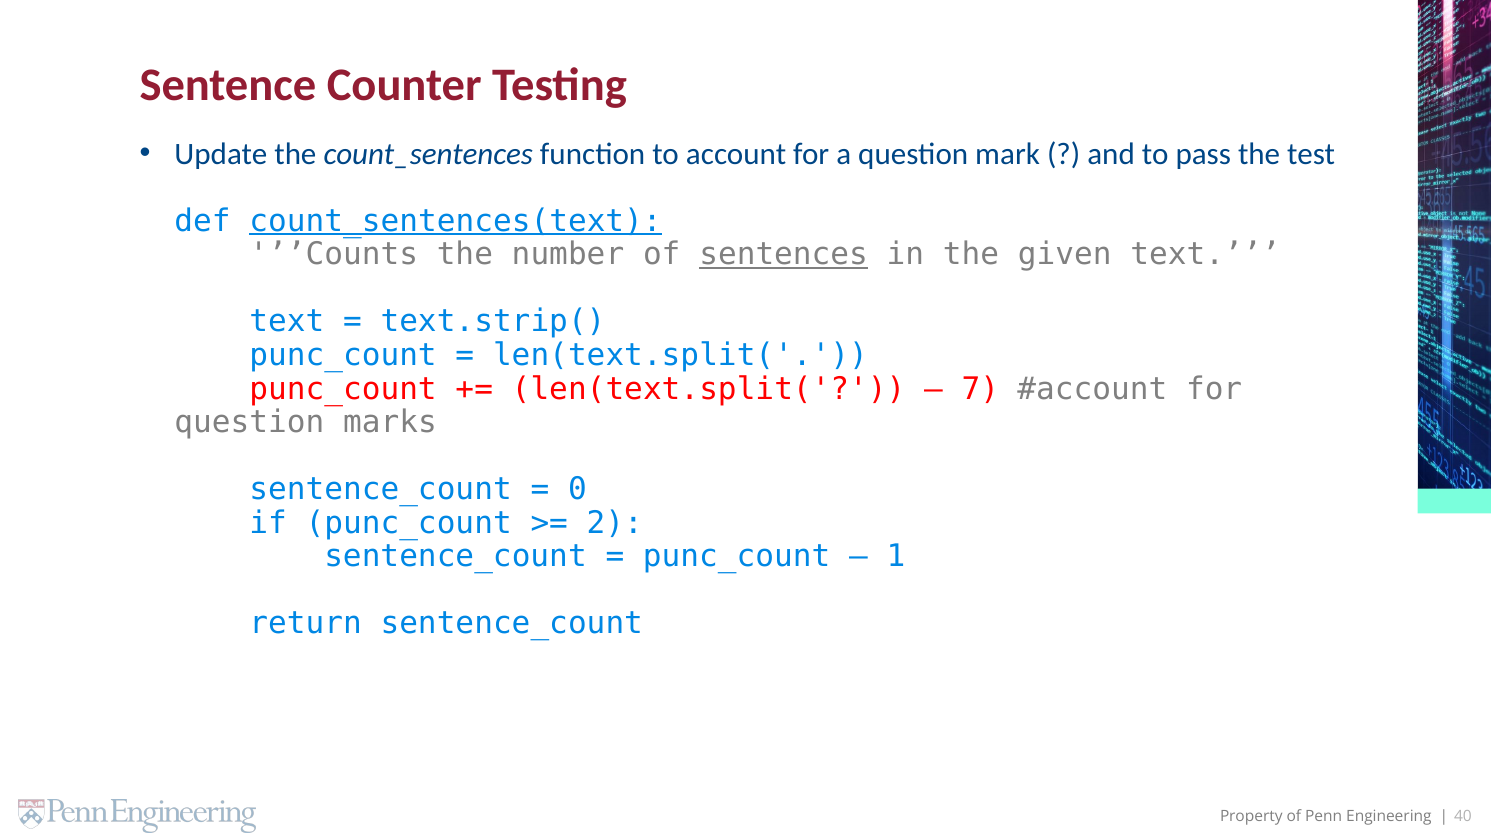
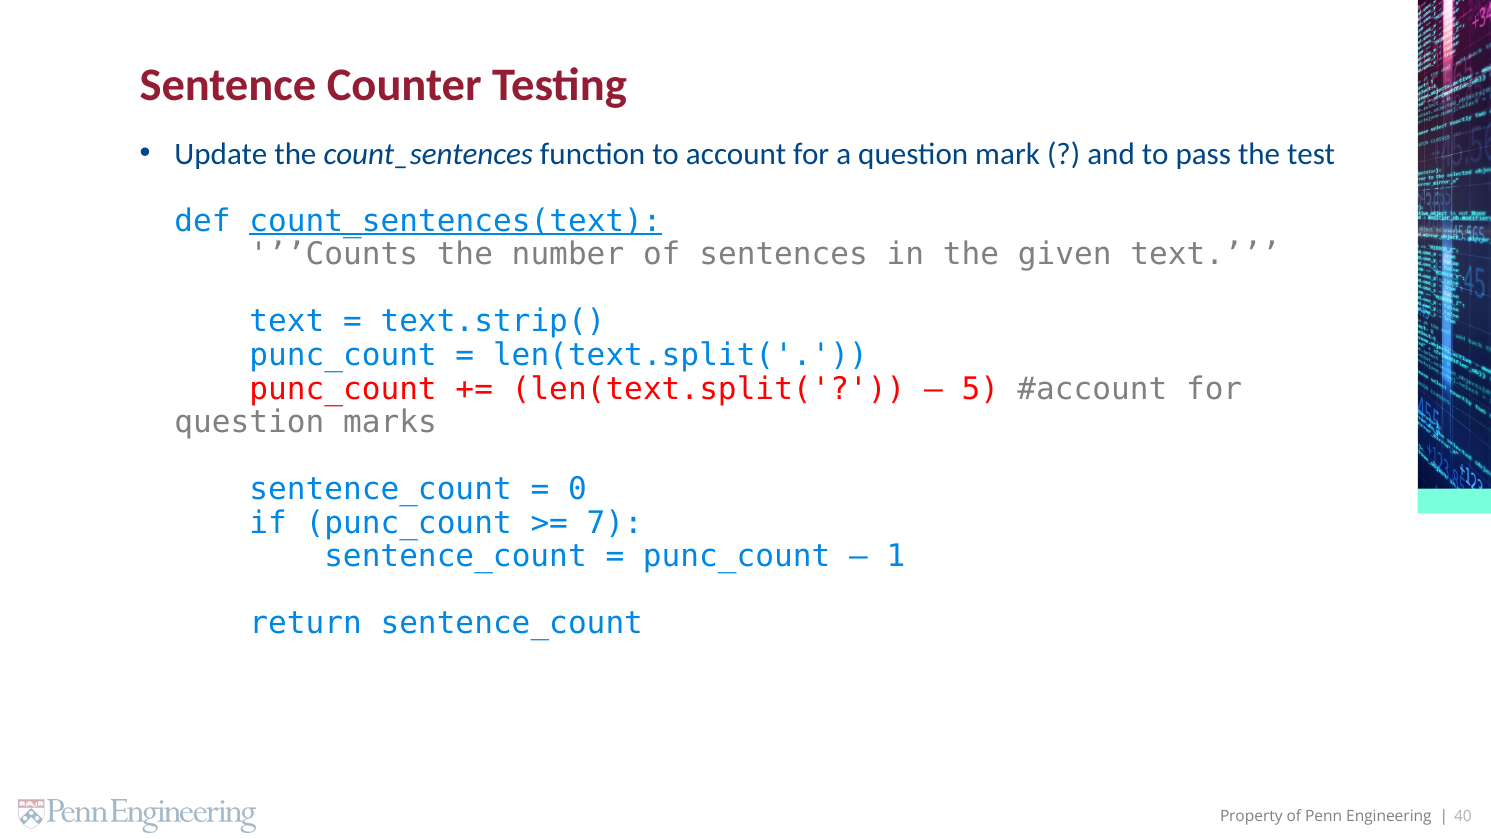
sentences underline: present -> none (784, 254)
7: 7 -> 5 (980, 389)
2: 2 -> 7 (615, 523)
